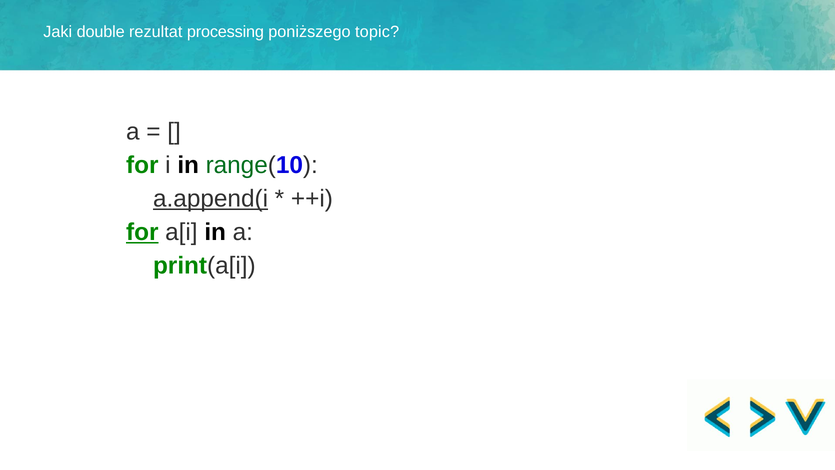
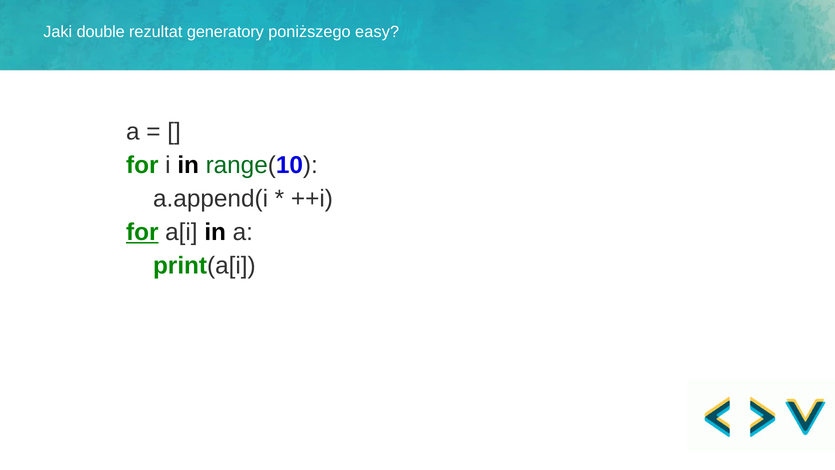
processing: processing -> generatory (225, 32)
topic: topic -> easy (377, 32)
a.append(i underline: present -> none (211, 199)
